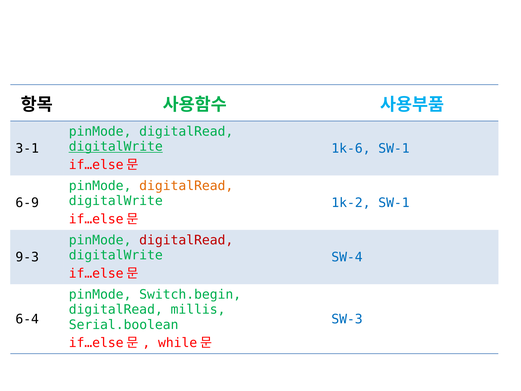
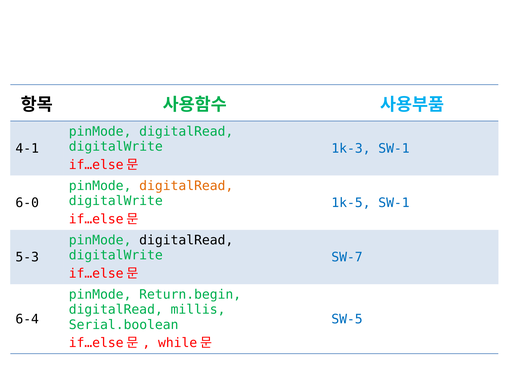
digitalWrite underline: present -> none (116, 147)
3-1: 3-1 -> 4-1 (27, 148)
1k-6: 1k-6 -> 1k-3 (351, 148)
6-9: 6-9 -> 6-0 (27, 203)
1k-2: 1k-2 -> 1k-5 (351, 203)
digitalRead colour: red -> black (186, 240)
9-3: 9-3 -> 5-3 (27, 257)
SW-4: SW-4 -> SW-7 (347, 257)
Switch.begin: Switch.begin -> Return.begin (190, 294)
SW-3: SW-3 -> SW-5 (347, 319)
